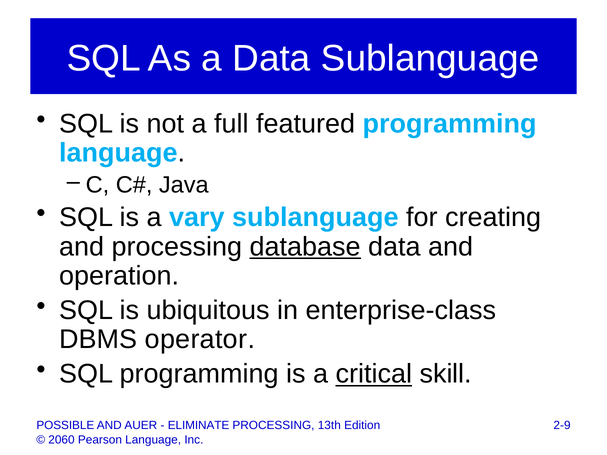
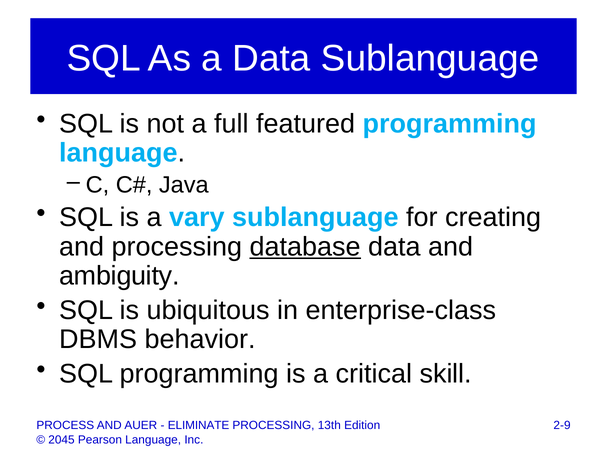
operation: operation -> ambiguity (119, 276)
operator: operator -> behavior (200, 340)
critical underline: present -> none (374, 374)
POSSIBLE: POSSIBLE -> PROCESS (65, 426)
2060: 2060 -> 2045 (61, 440)
